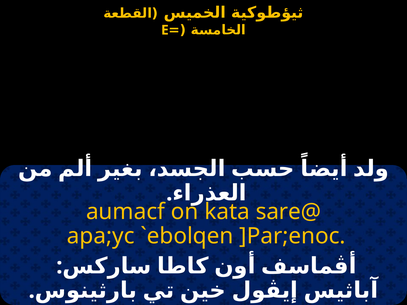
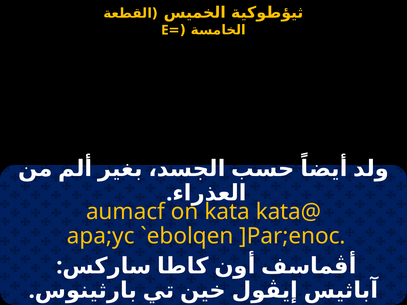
sare@: sare@ -> kata@ (288, 212)
